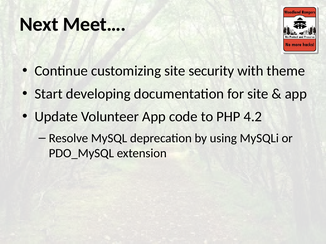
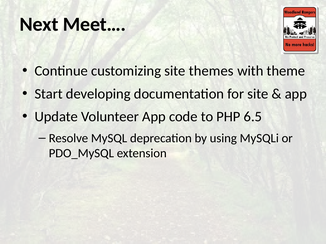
security: security -> themes (211, 71)
4.2: 4.2 -> 6.5 (253, 117)
